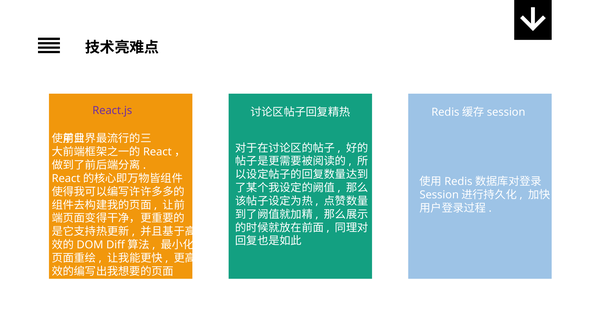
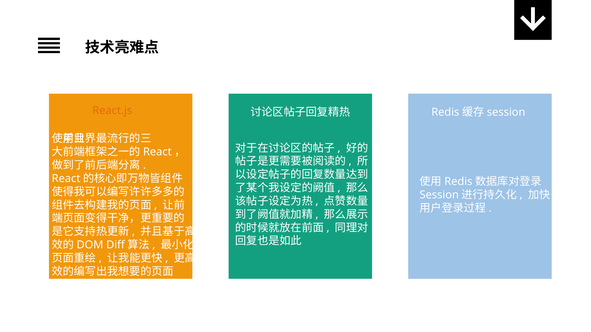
React.js colour: purple -> orange (112, 111)
